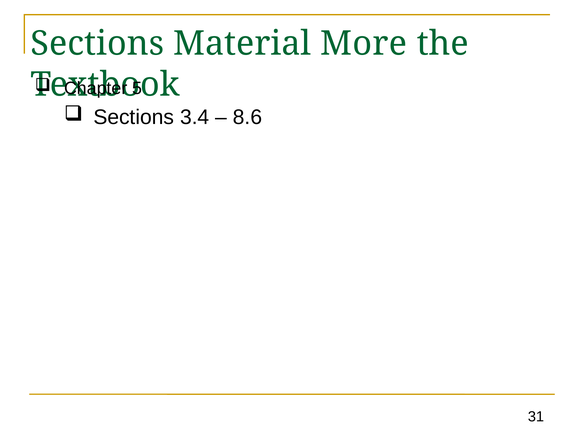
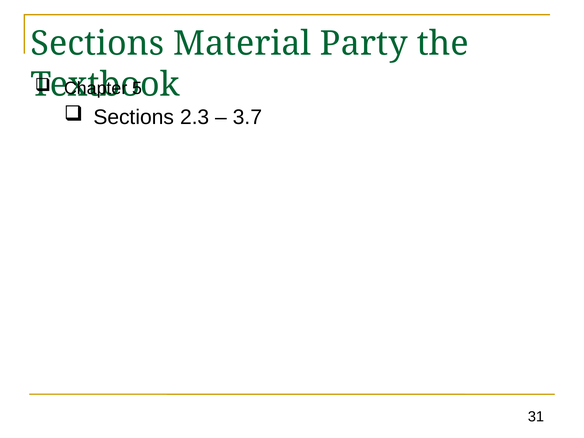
More: More -> Party (364, 44)
3.4: 3.4 -> 2.3 (195, 117)
8.6: 8.6 -> 3.7 (247, 117)
